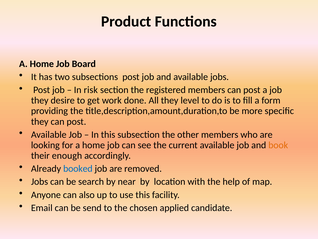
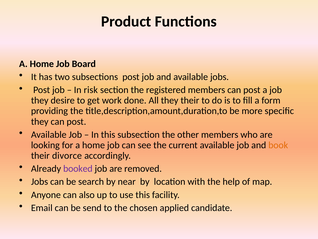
they level: level -> their (190, 100)
enough: enough -> divorce (67, 155)
booked colour: blue -> purple (78, 168)
